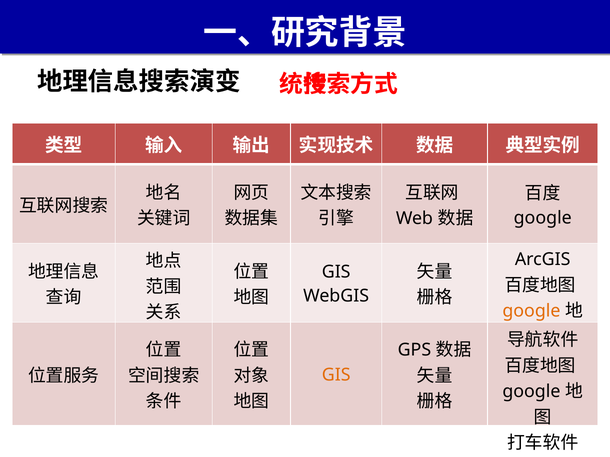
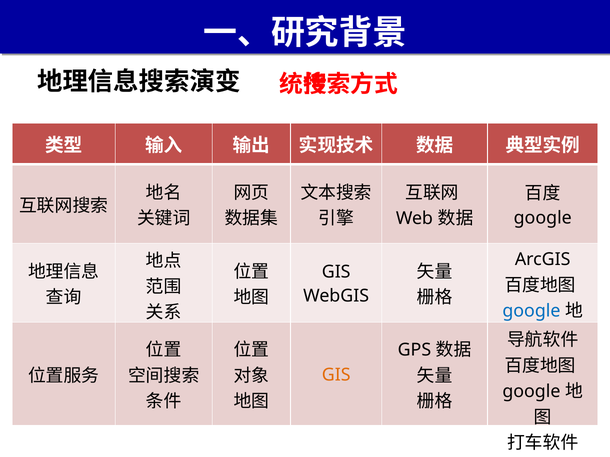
google colour: orange -> blue (531, 311)
